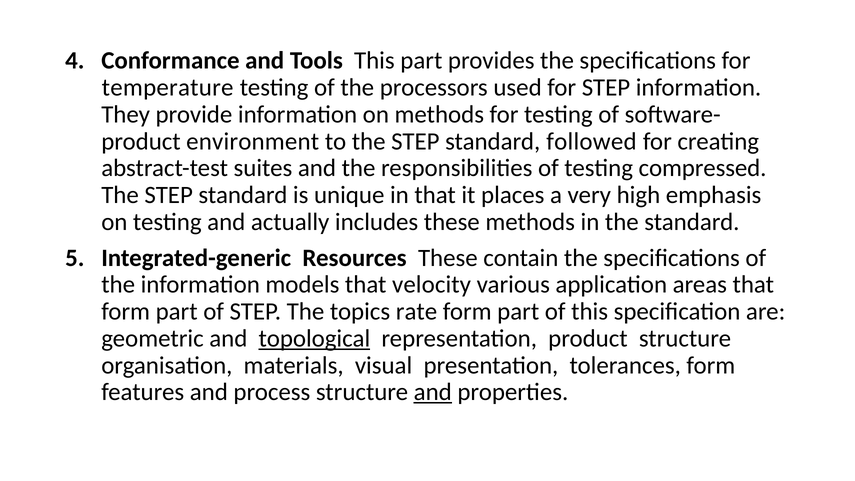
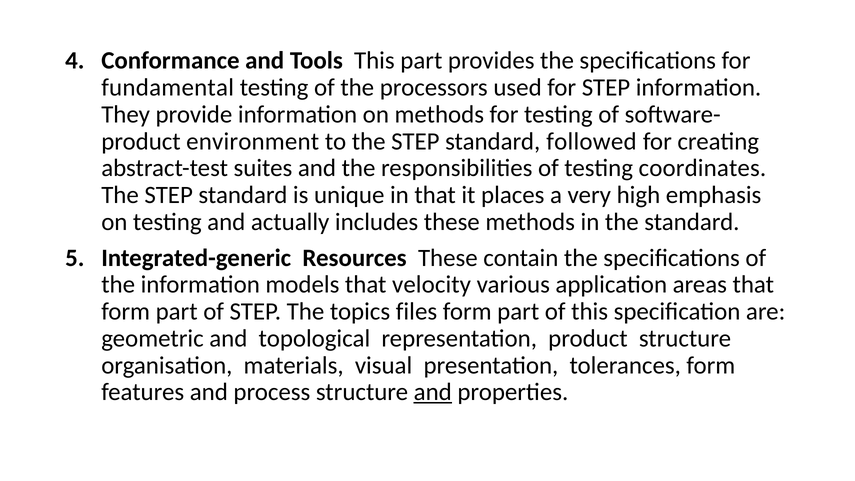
temperature: temperature -> fundamental (168, 88)
compressed: compressed -> coordinates (702, 168)
rate: rate -> files (417, 312)
topological underline: present -> none (314, 338)
